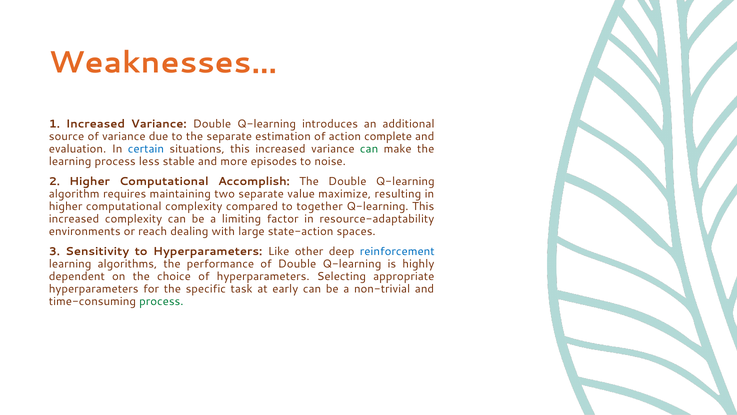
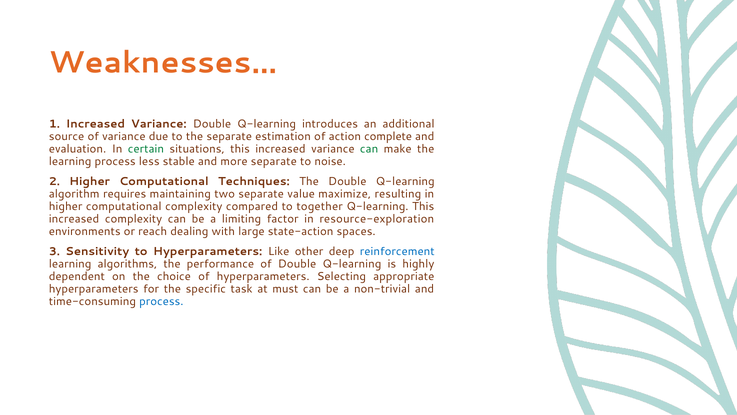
certain colour: blue -> green (146, 149)
more episodes: episodes -> separate (274, 161)
Accomplish: Accomplish -> Techniques (254, 182)
resource-adaptability: resource-adaptability -> resource-exploration (377, 219)
early: early -> must (285, 289)
process colour: green -> blue (161, 301)
